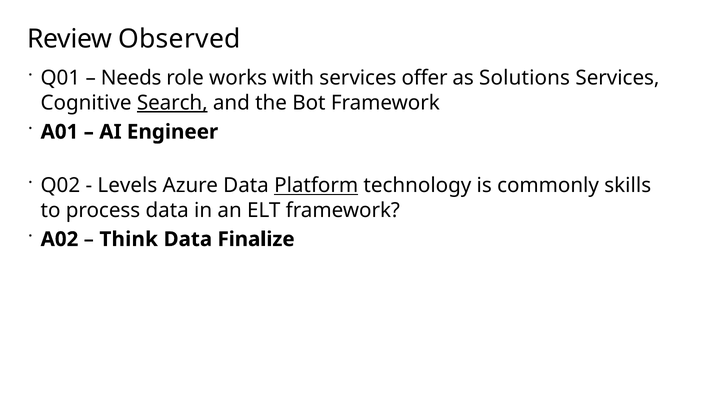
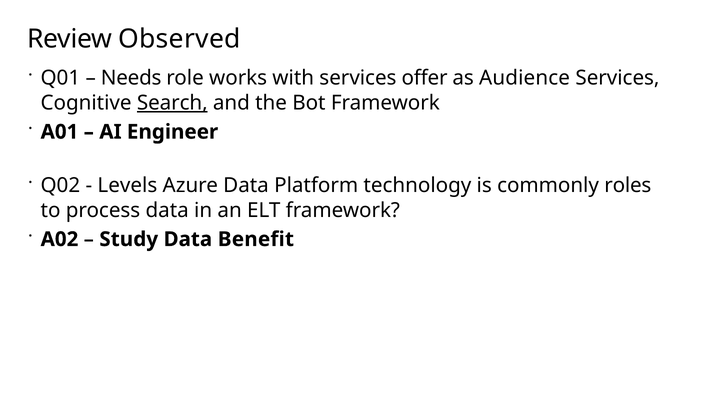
Solutions: Solutions -> Audience (525, 78)
Platform underline: present -> none (316, 185)
skills: skills -> roles (628, 185)
Think: Think -> Study (129, 239)
Finalize: Finalize -> Benefit (256, 239)
